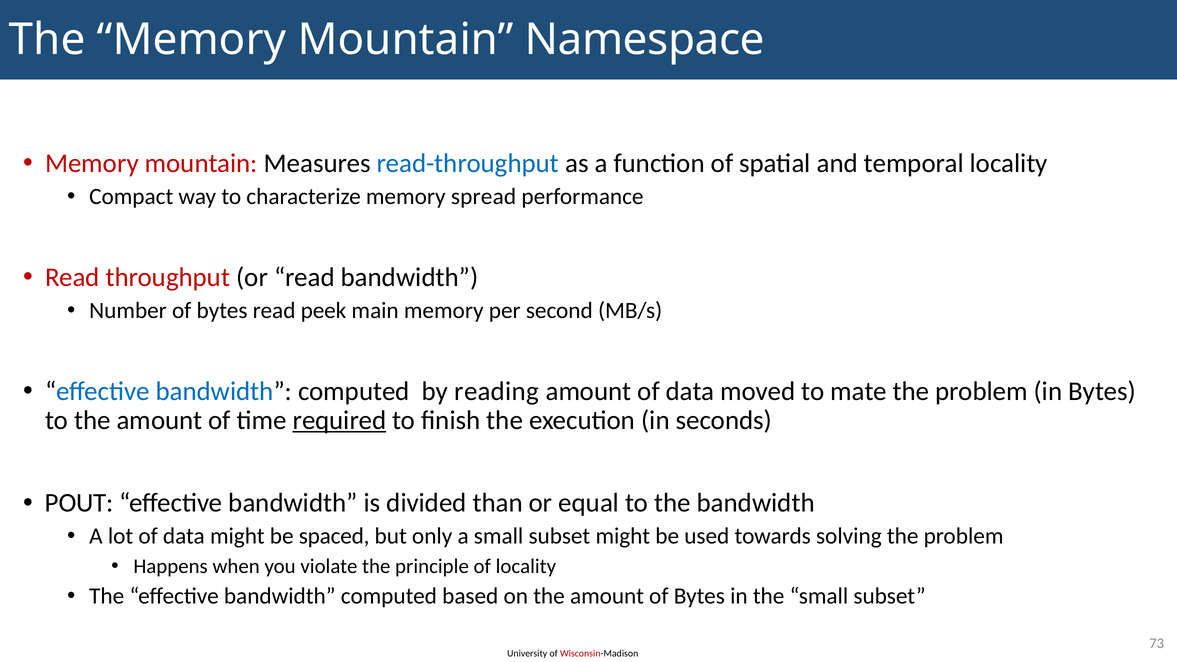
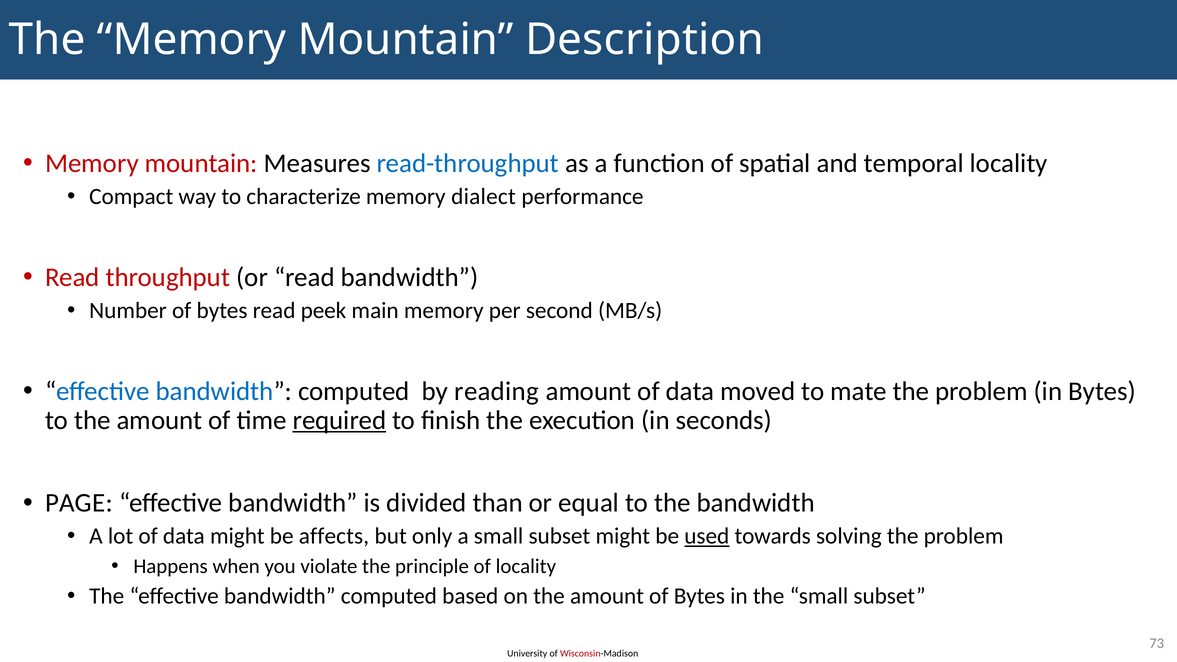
Namespace: Namespace -> Description (644, 39)
spread: spread -> dialect (484, 196)
POUT: POUT -> PAGE (79, 503)
spaced: spaced -> affects (334, 536)
used underline: none -> present (707, 536)
